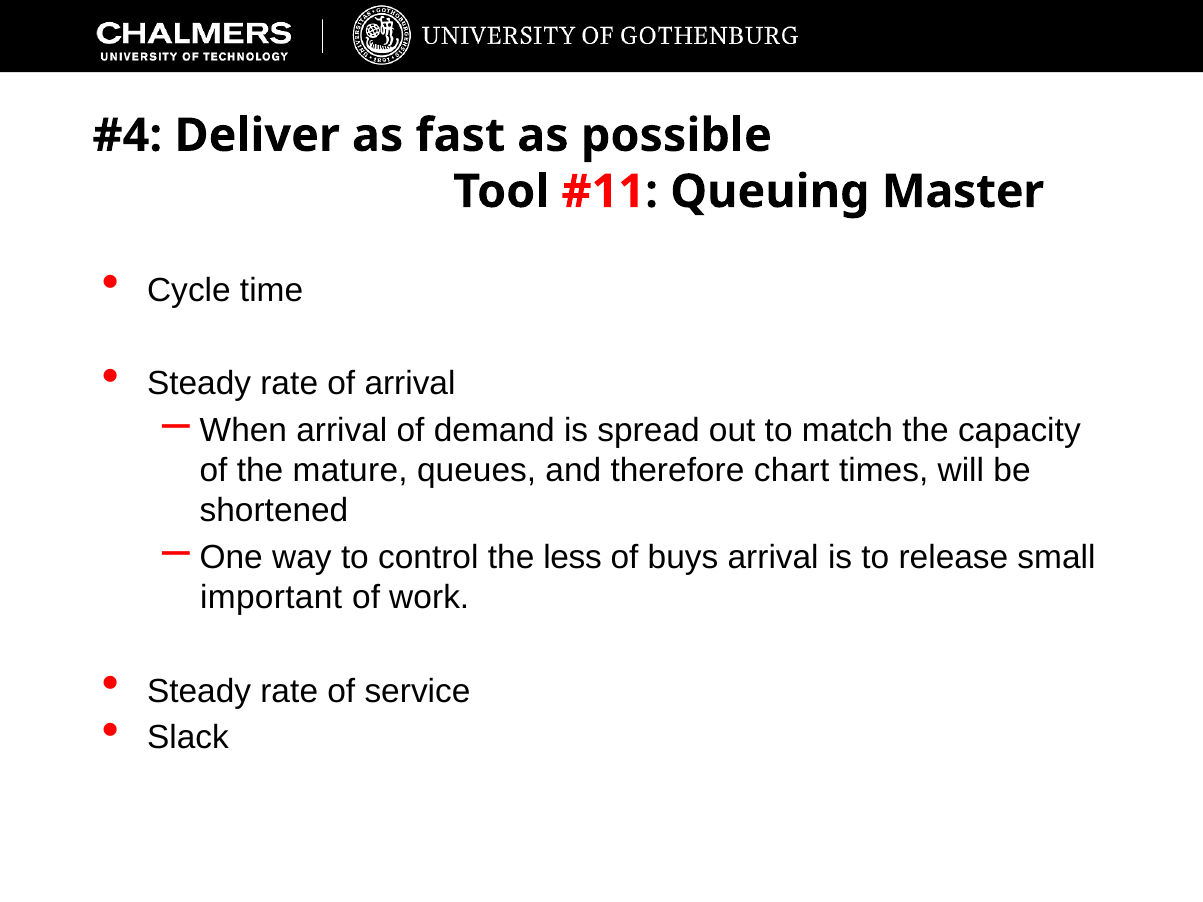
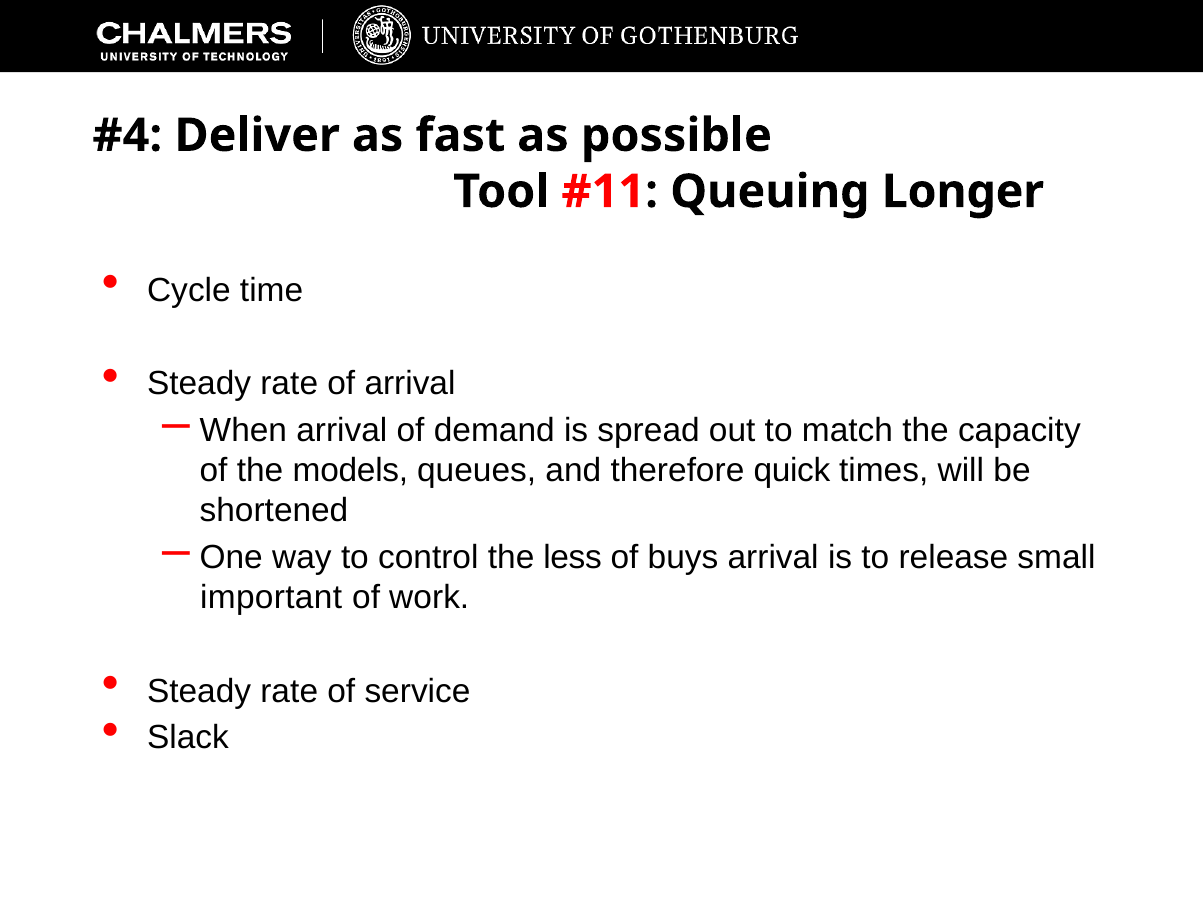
Master: Master -> Longer (963, 192)
mature: mature -> models (350, 471)
chart: chart -> quick (792, 471)
